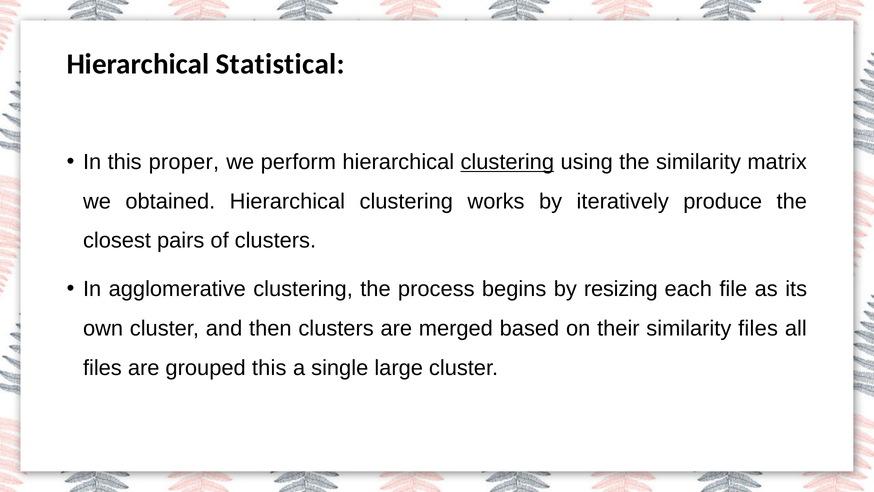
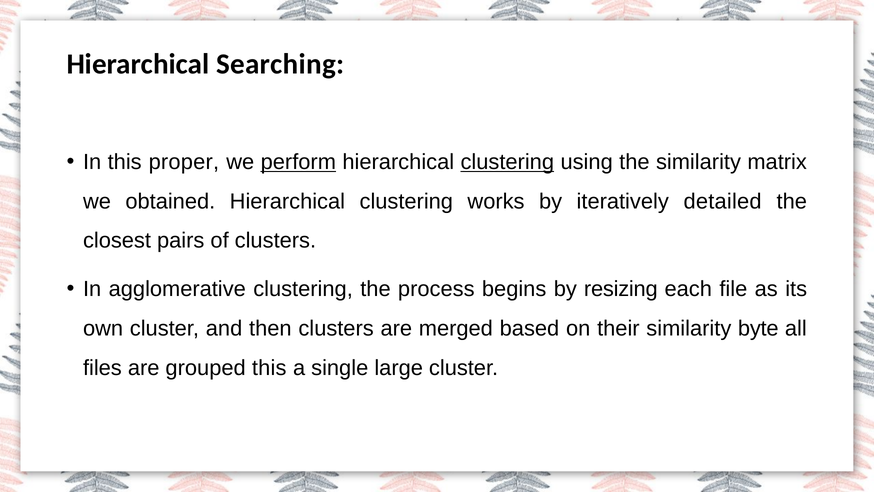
Statistical: Statistical -> Searching (280, 64)
perform underline: none -> present (298, 162)
produce: produce -> detailed (723, 201)
similarity files: files -> byte (758, 328)
